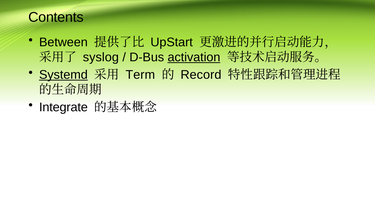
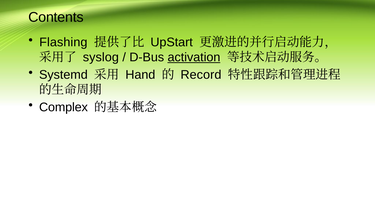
Between: Between -> Flashing (63, 42)
Systemd underline: present -> none (63, 75)
Term: Term -> Hand (140, 75)
Integrate: Integrate -> Complex (63, 107)
